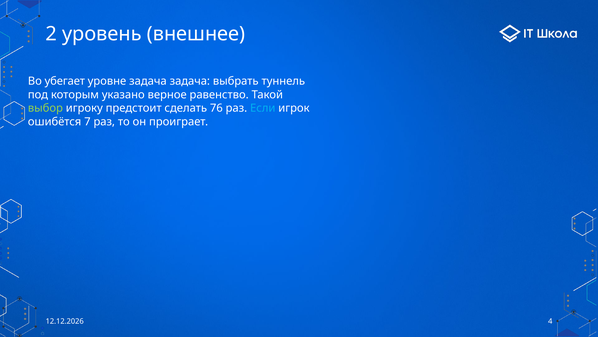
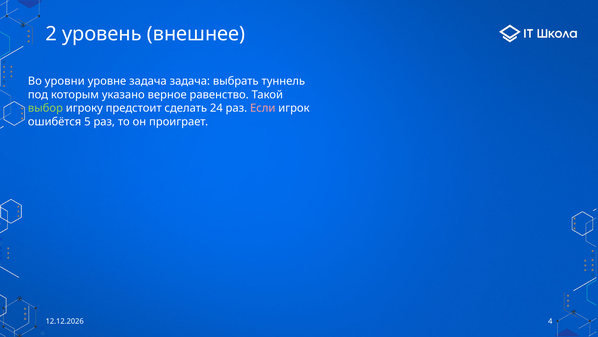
убегает: убегает -> уровни (65, 81)
76: 76 -> 24 (216, 108)
Если colour: light blue -> pink (263, 108)
7: 7 -> 5 (87, 121)
